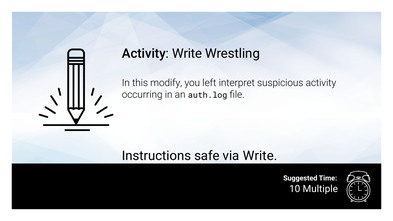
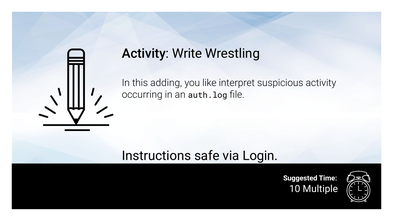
modify: modify -> adding (166, 83)
left: left -> like (209, 83)
via Write: Write -> Login (260, 156)
